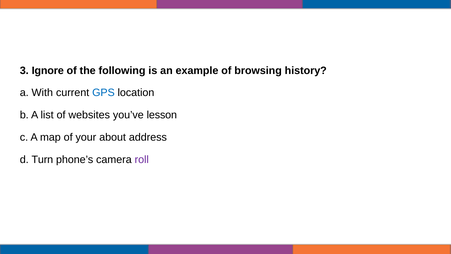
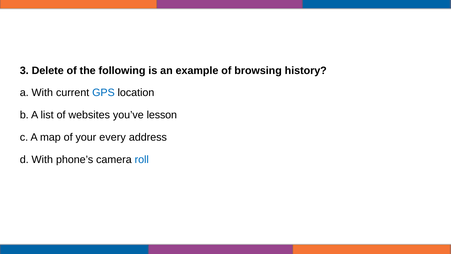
Ignore: Ignore -> Delete (48, 70)
about: about -> every (113, 137)
d Turn: Turn -> With (42, 159)
roll colour: purple -> blue (142, 159)
